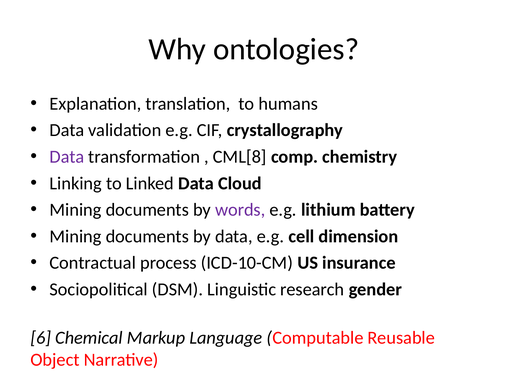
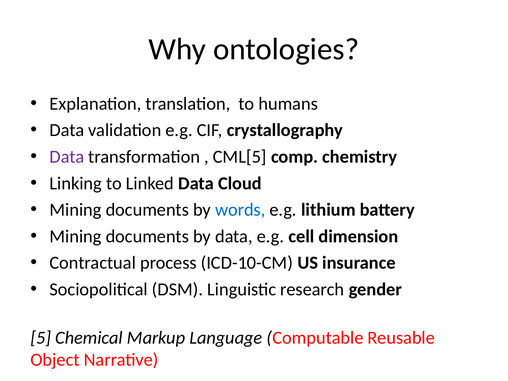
CML[8: CML[8 -> CML[5 (240, 157)
words colour: purple -> blue (240, 210)
6: 6 -> 5 (41, 338)
